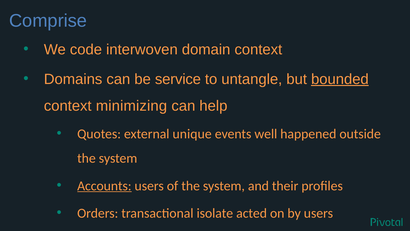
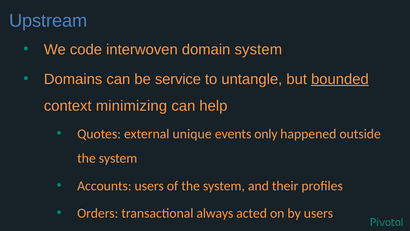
Comprise: Comprise -> Upstream (48, 21)
domain context: context -> system (258, 49)
well: well -> only (266, 134)
Accounts underline: present -> none (104, 186)
isolate: isolate -> always (215, 213)
